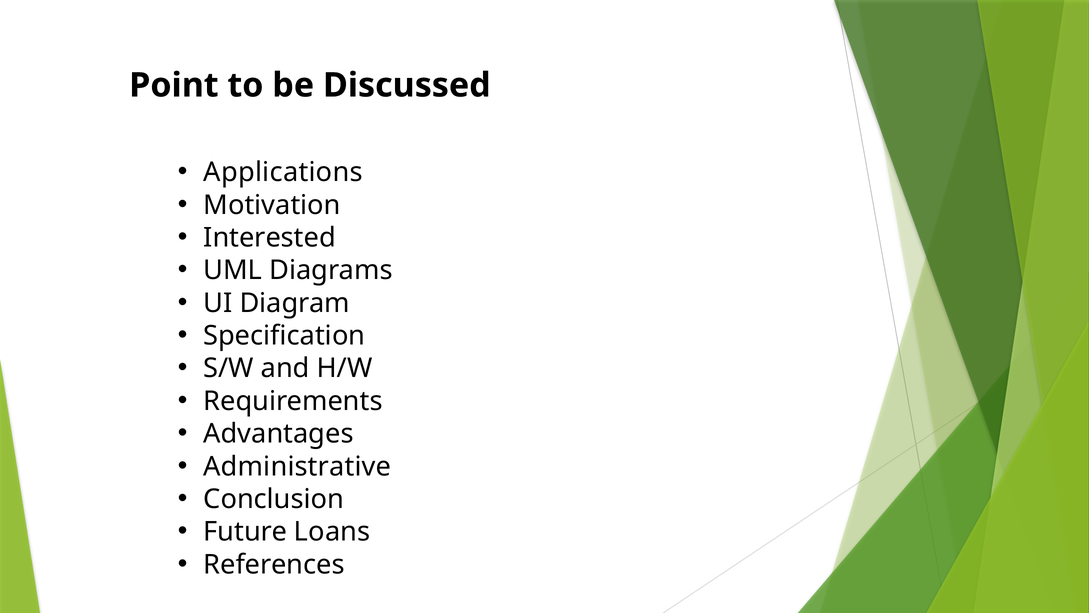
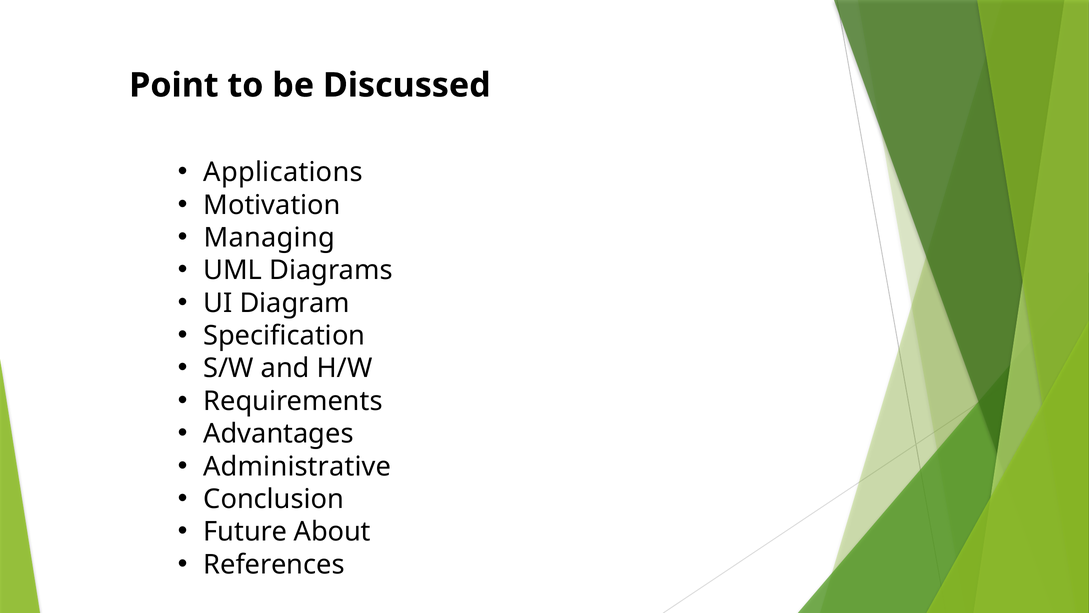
Interested: Interested -> Managing (269, 238)
Loans: Loans -> About (332, 532)
